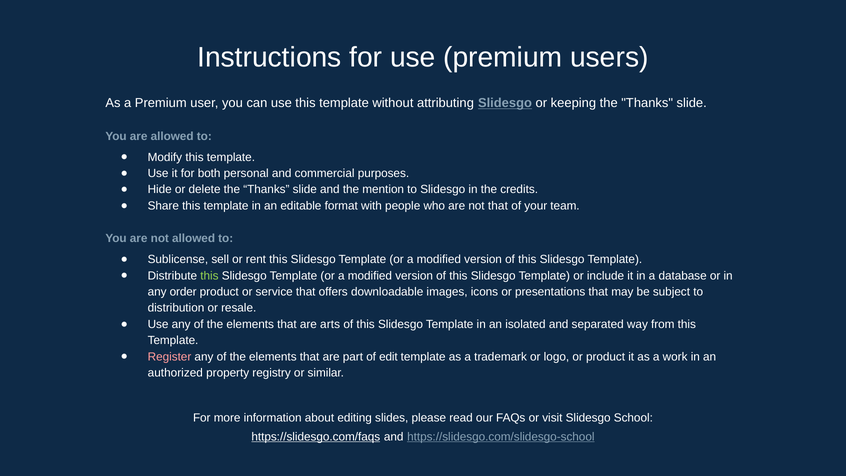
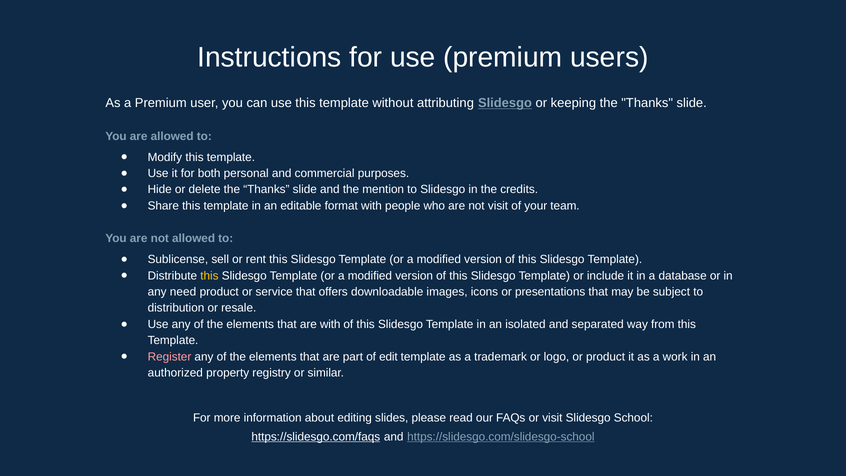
not that: that -> visit (498, 206)
this colour: light green -> yellow (209, 276)
order: order -> need (183, 292)
are arts: arts -> with (330, 324)
